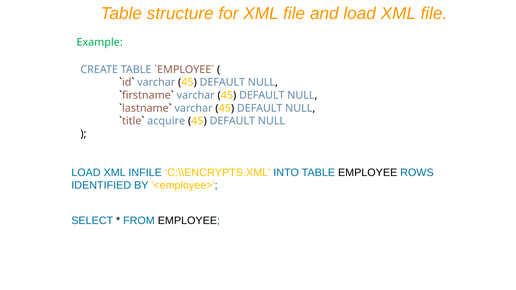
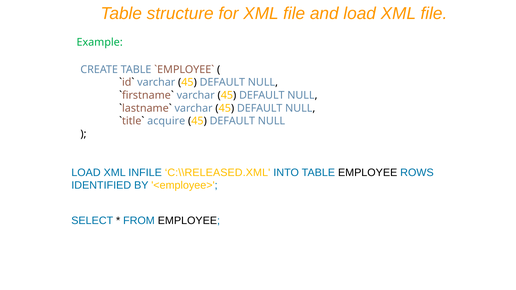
C:\\ENCRYPTS.XML: C:\\ENCRYPTS.XML -> C:\\RELEASED.XML (218, 173)
